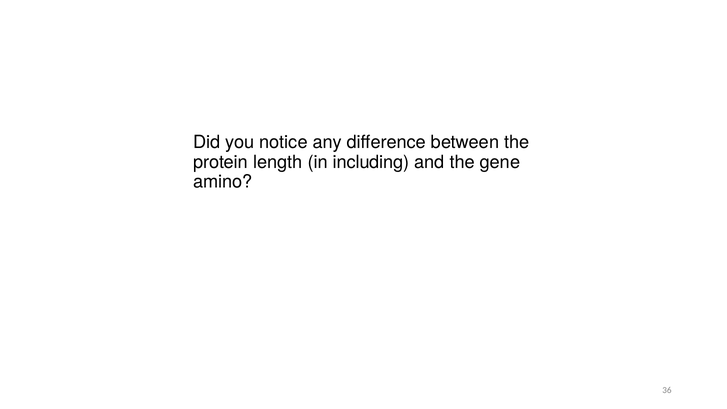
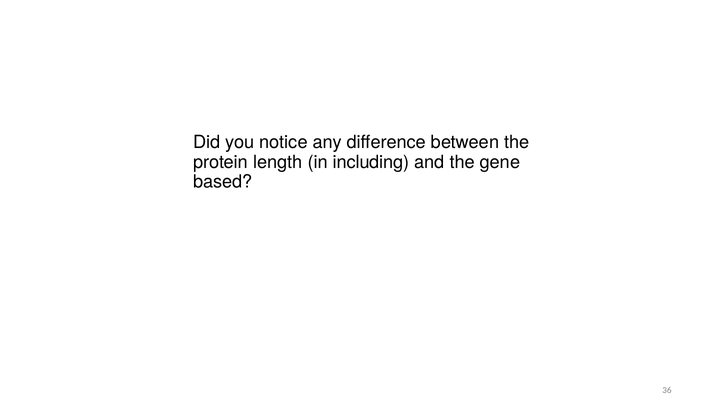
amino: amino -> based (223, 182)
